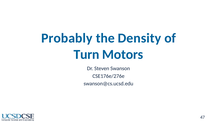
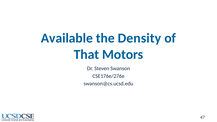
Probably: Probably -> Available (67, 38)
Turn: Turn -> That (86, 54)
